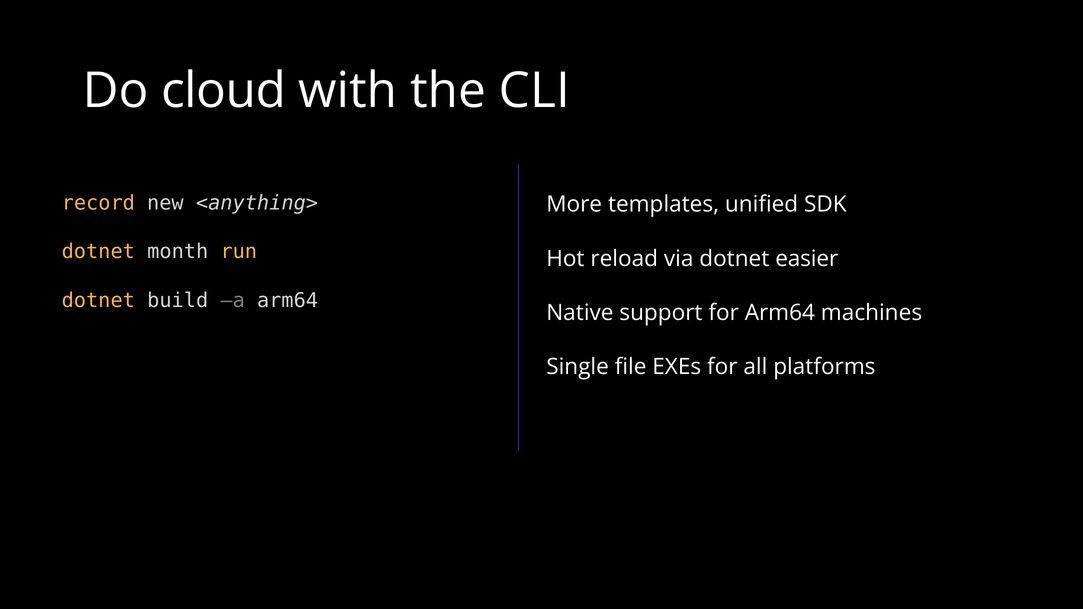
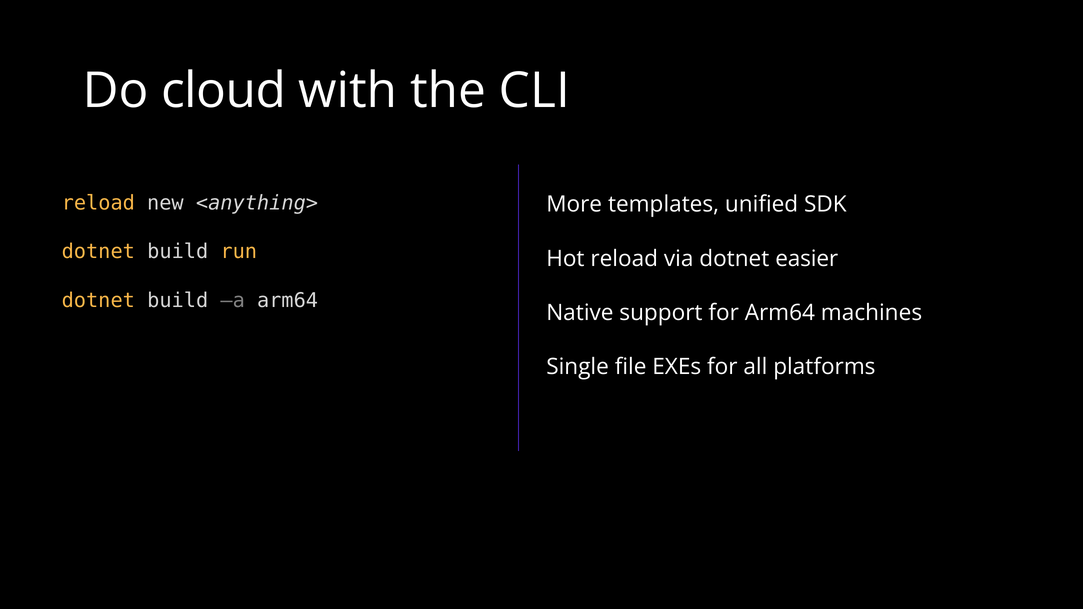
record: record -> reload (98, 203)
month: month -> build (178, 252)
